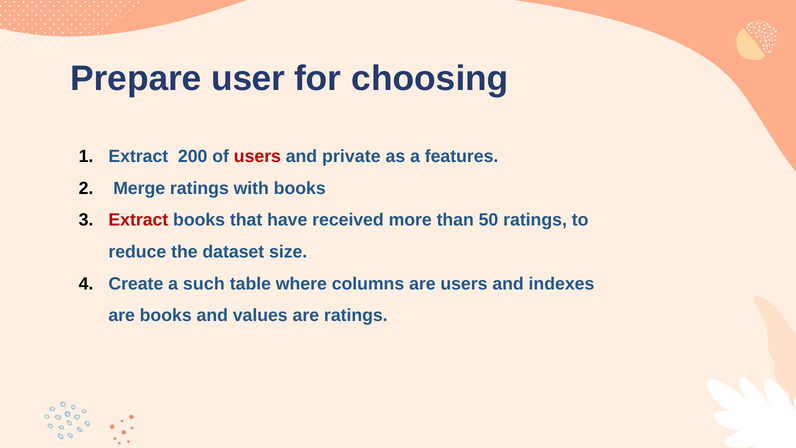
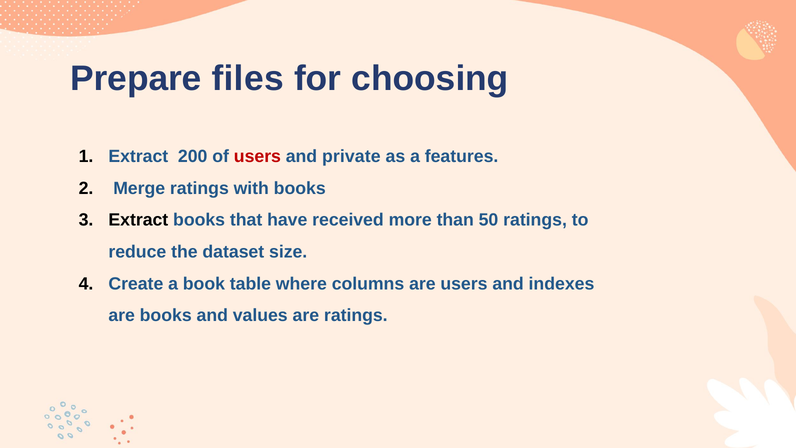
user: user -> files (248, 79)
Extract colour: red -> black (138, 220)
such: such -> book (204, 284)
